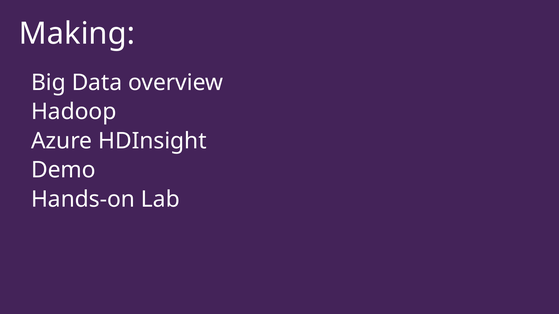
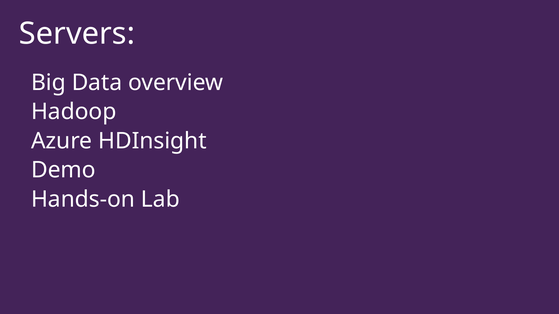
Making: Making -> Servers (77, 34)
